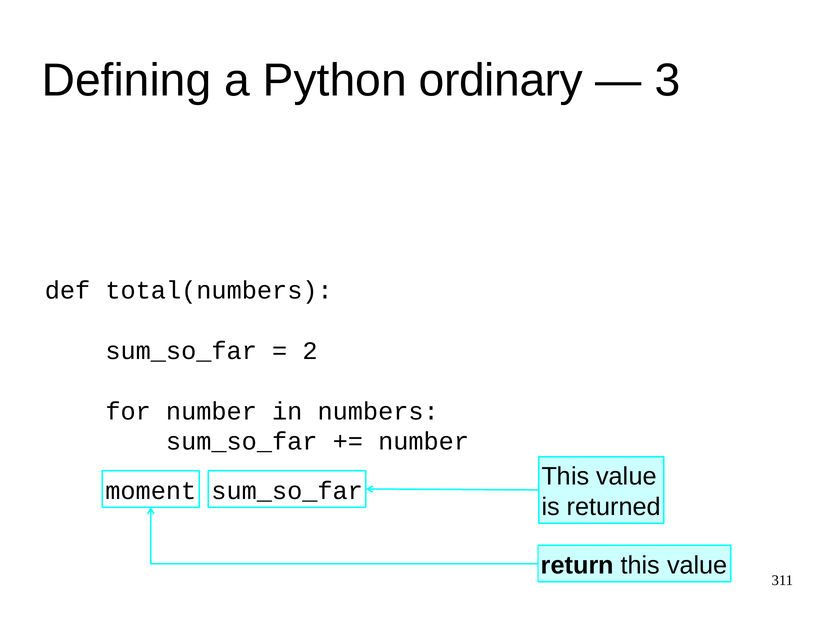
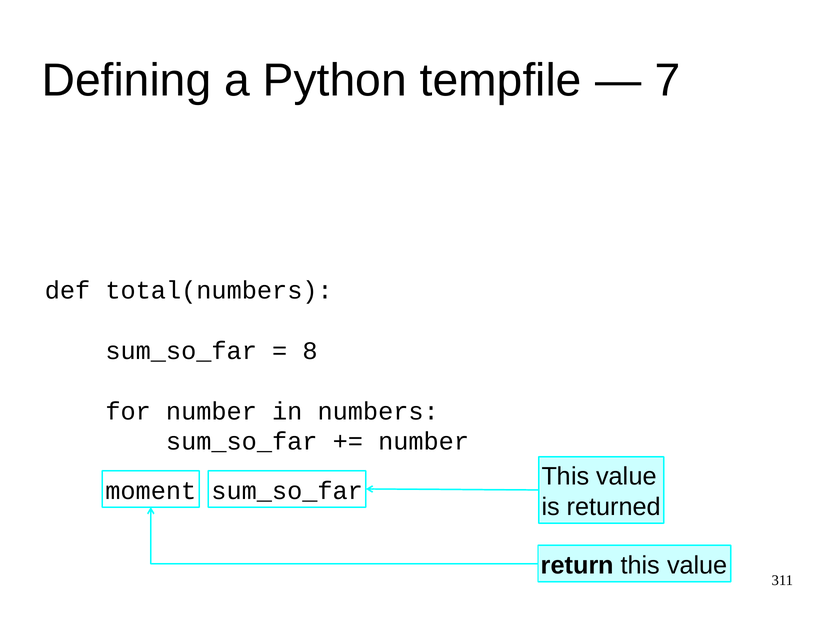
ordinary: ordinary -> tempfile (501, 80)
3: 3 -> 7 (667, 80)
2: 2 -> 8 (310, 351)
